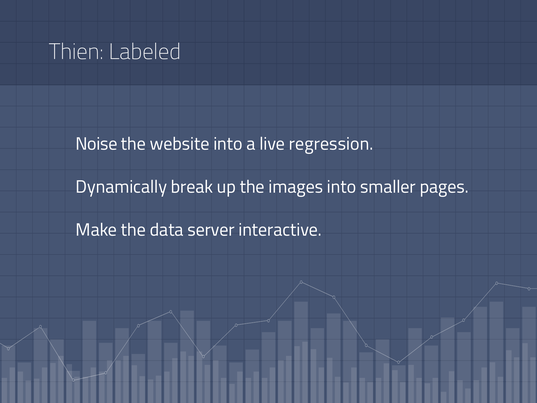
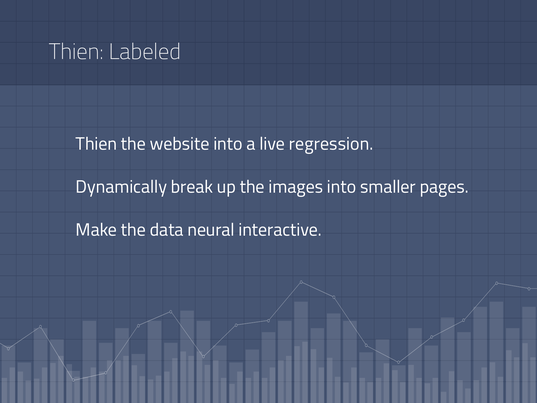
Noise: Noise -> Thien (96, 144)
server: server -> neural (211, 230)
